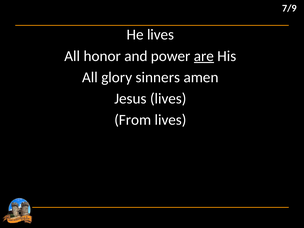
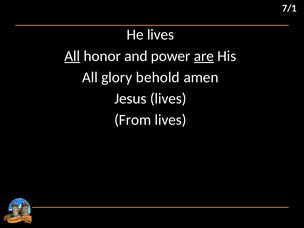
7/9: 7/9 -> 7/1 (289, 8)
All underline: none -> present (72, 56)
sinners: sinners -> behold (158, 77)
